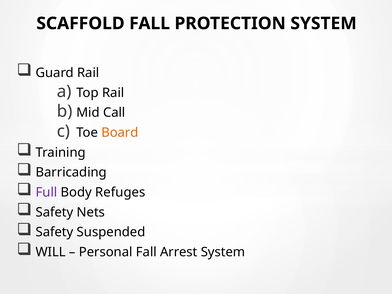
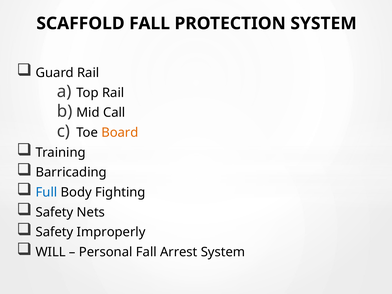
Full colour: purple -> blue (46, 192)
Refuges: Refuges -> Fighting (120, 192)
Suspended: Suspended -> Improperly (111, 232)
